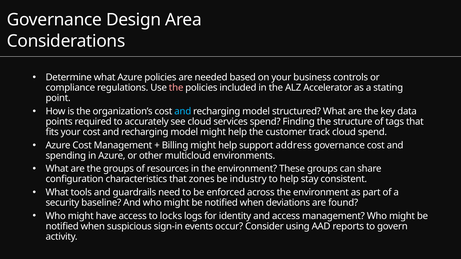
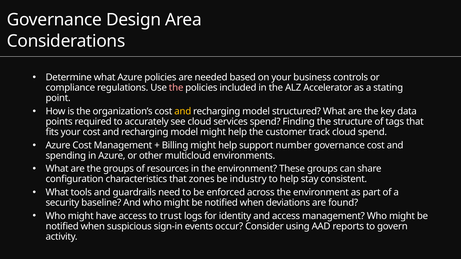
and colour: light blue -> yellow (183, 111)
address: address -> number (294, 145)
locks: locks -> trust (171, 216)
